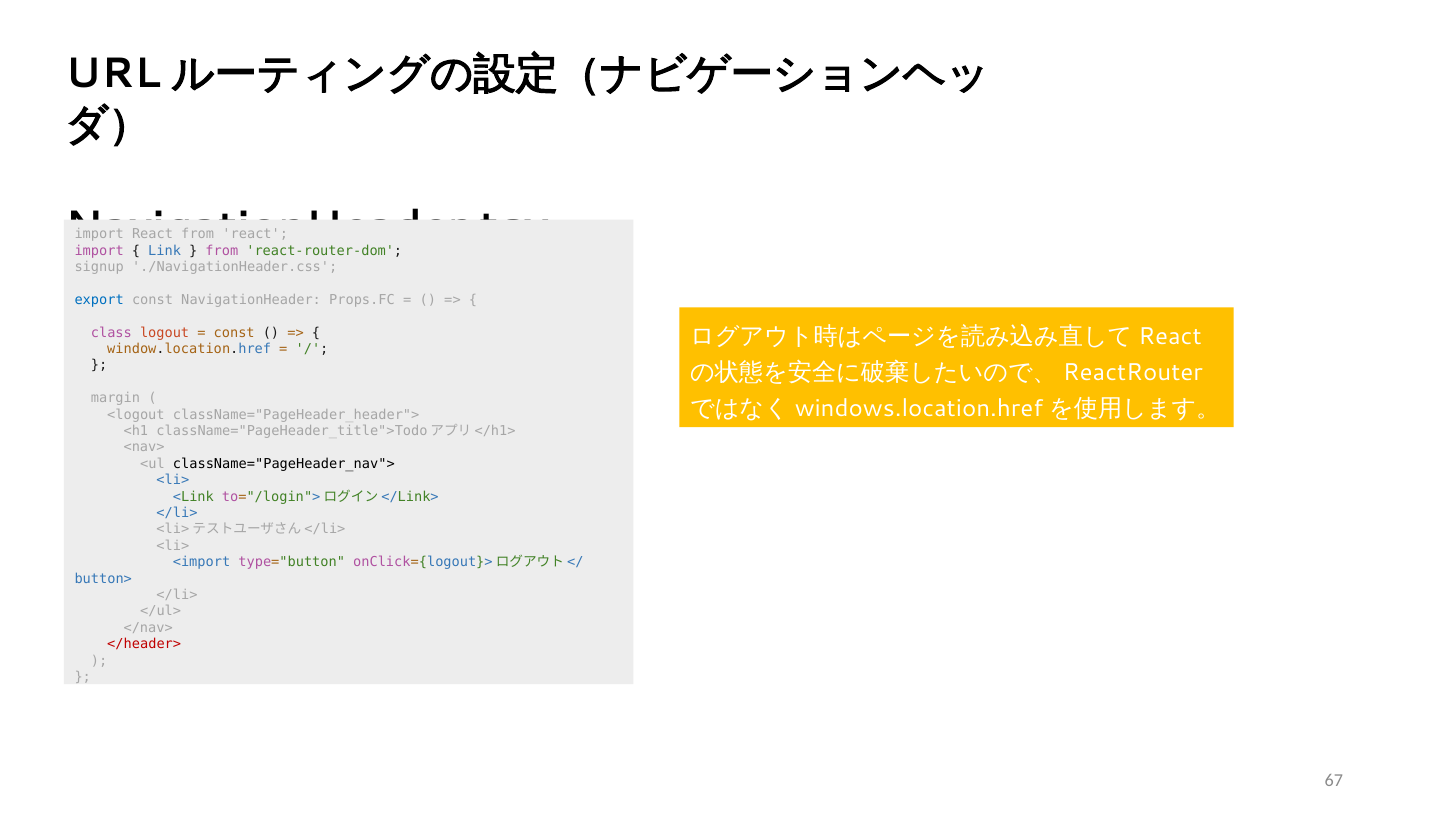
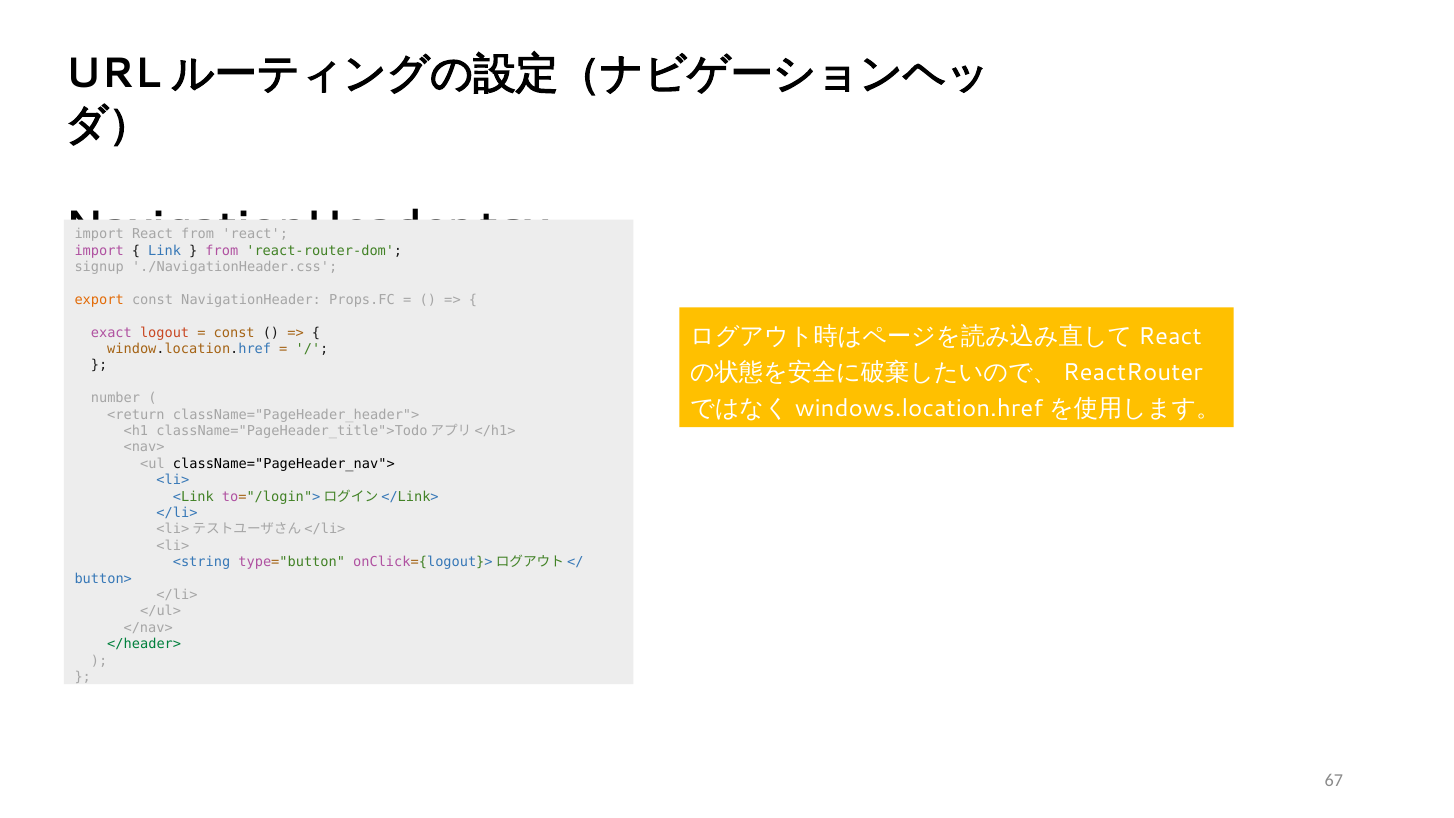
export colour: blue -> orange (99, 300)
class: class -> exact (111, 332)
margin: margin -> number (115, 398)
<logout: <logout -> <return (136, 414)
<import: <import -> <string (202, 562)
</header> colour: red -> green (144, 644)
